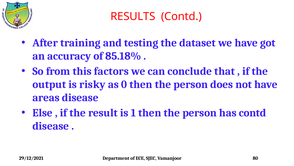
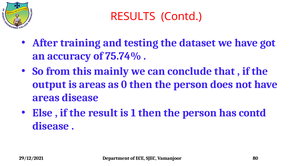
85.18%: 85.18% -> 75.74% (123, 56)
factors: factors -> mainly (111, 71)
is risky: risky -> areas (92, 84)
